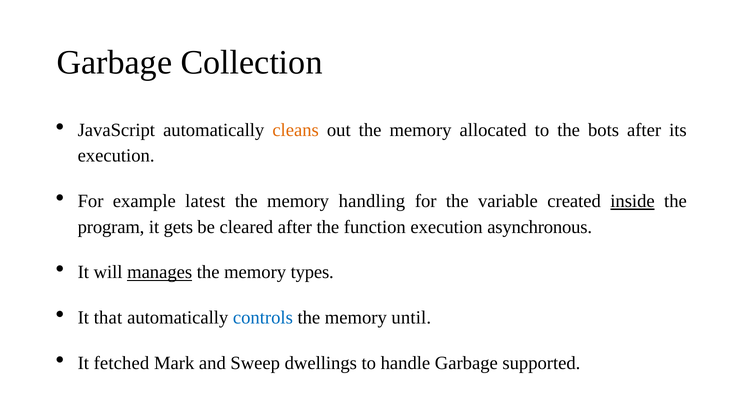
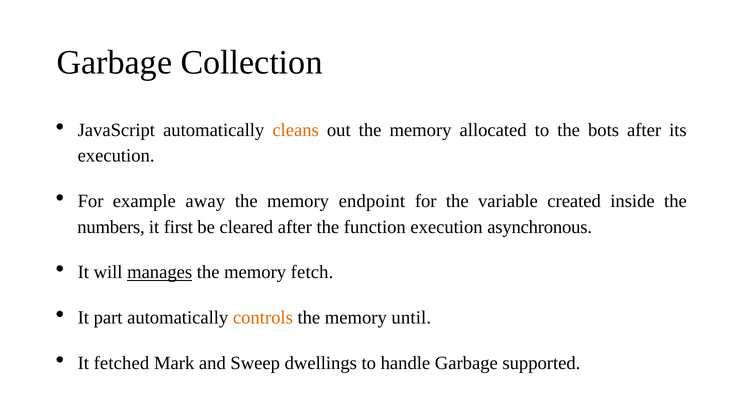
latest: latest -> away (205, 201)
handling: handling -> endpoint (372, 201)
inside underline: present -> none (632, 201)
program: program -> numbers (111, 227)
gets: gets -> first (178, 227)
types: types -> fetch (312, 272)
that: that -> part (108, 317)
controls colour: blue -> orange (263, 317)
